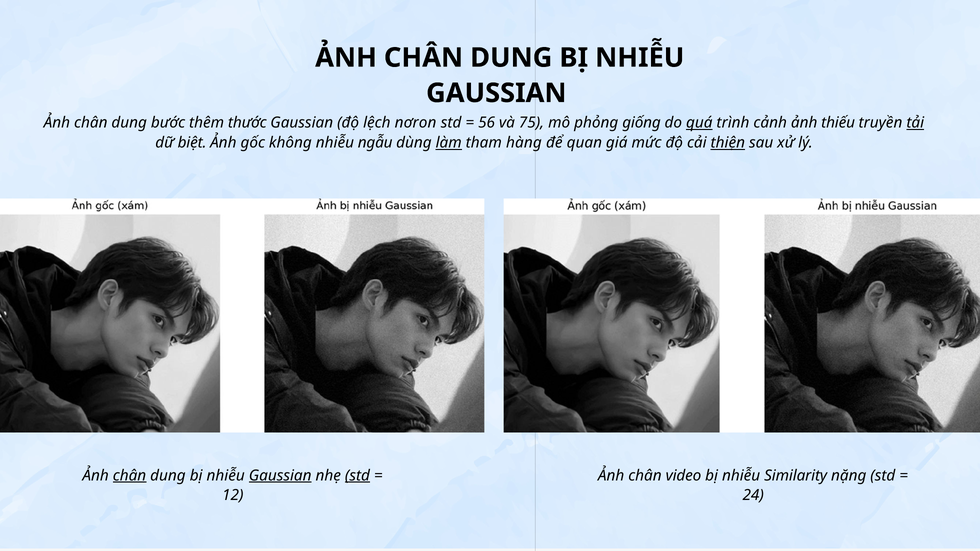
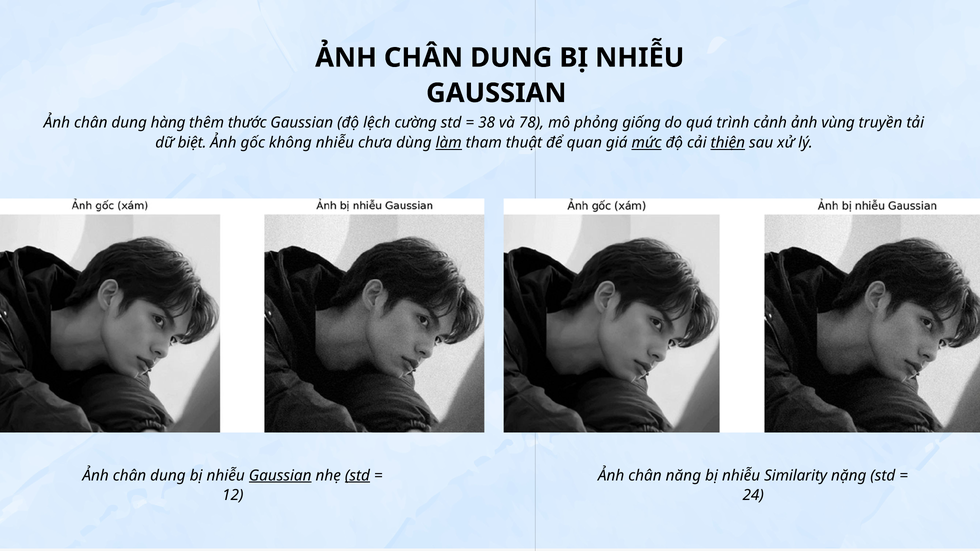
bước: bước -> hàng (168, 123)
nơron: nơron -> cường (416, 123)
56: 56 -> 38 (487, 123)
75: 75 -> 78 (532, 123)
quá underline: present -> none (699, 123)
thiếu: thiếu -> vùng (838, 123)
tải underline: present -> none (915, 123)
ngẫu: ngẫu -> chưa (375, 143)
hàng: hàng -> thuật (524, 143)
mức underline: none -> present (646, 143)
chân underline: present -> none (130, 476)
video: video -> năng (683, 476)
